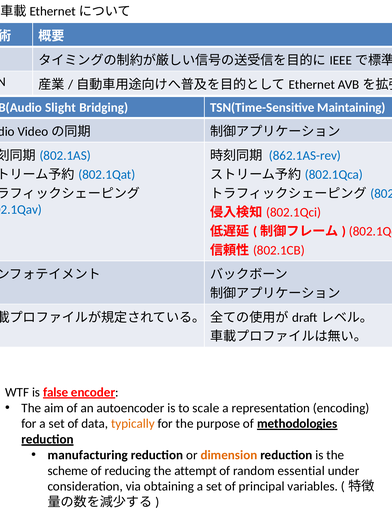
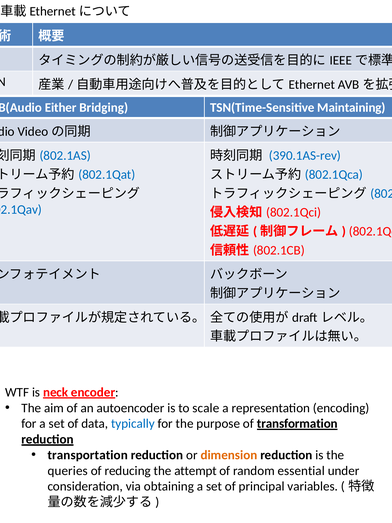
Slight: Slight -> Either (61, 107)
862.1AS-rev: 862.1AS-rev -> 390.1AS-rev (305, 156)
false: false -> neck (56, 392)
typically colour: orange -> blue (133, 423)
methodologies: methodologies -> transformation (297, 423)
manufacturing: manufacturing -> transportation (88, 455)
scheme: scheme -> queries (68, 470)
